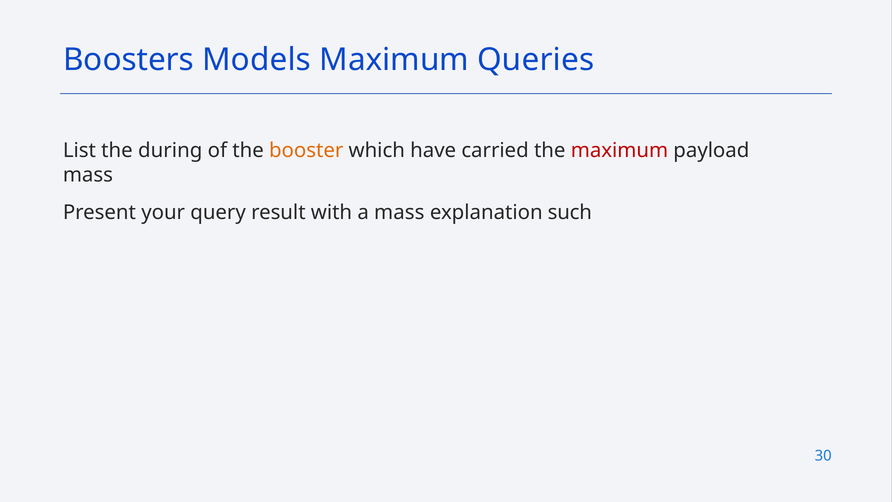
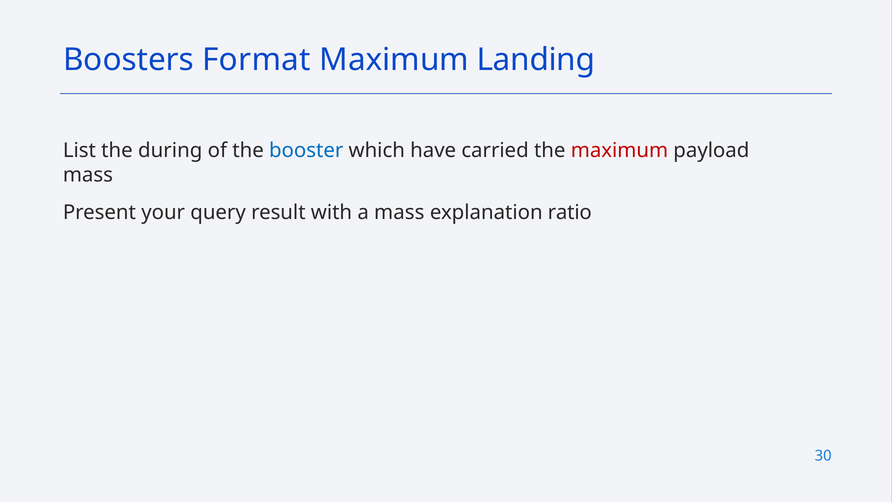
Models: Models -> Format (257, 60)
Queries: Queries -> Landing (536, 60)
booster colour: orange -> blue (306, 151)
such: such -> ratio (570, 213)
